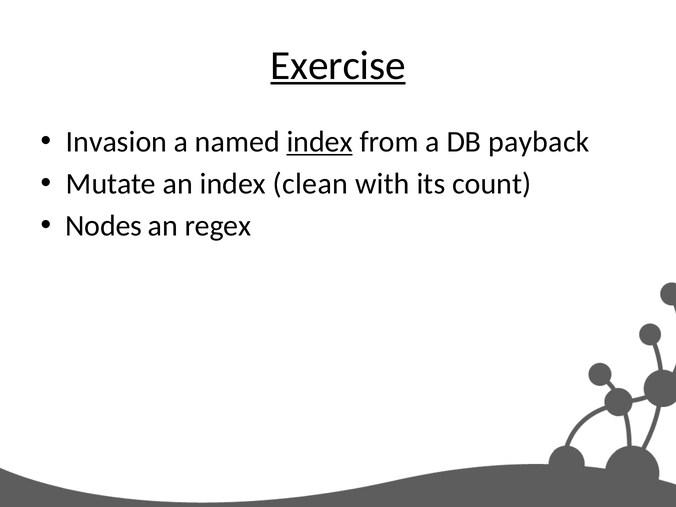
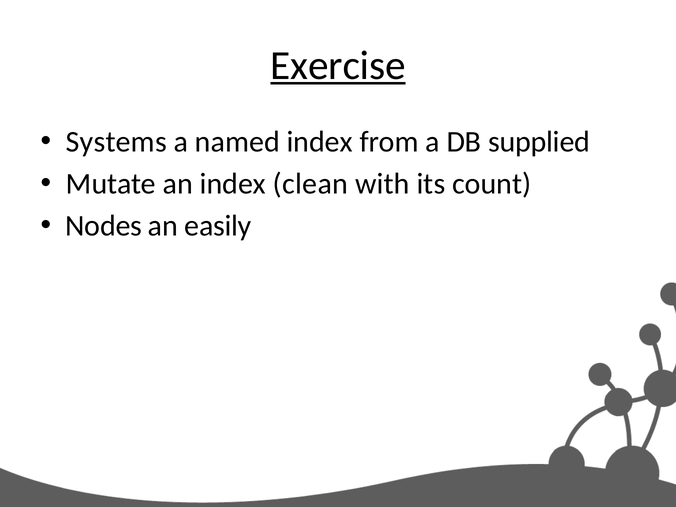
Invasion: Invasion -> Systems (116, 142)
index underline: present -> none (320, 142)
payback: payback -> supplied (539, 142)
regex: regex -> easily (218, 226)
